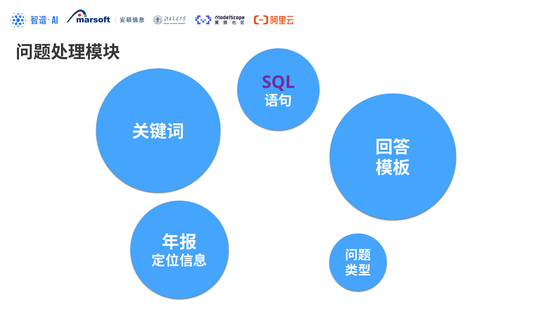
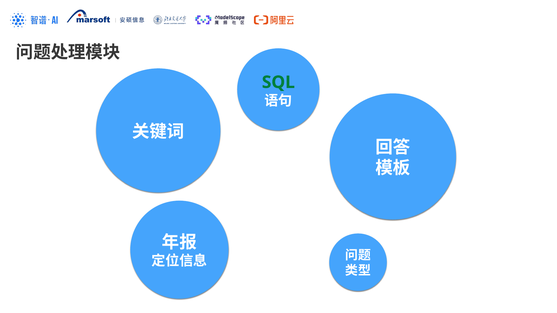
SQL colour: purple -> green (278, 82)
